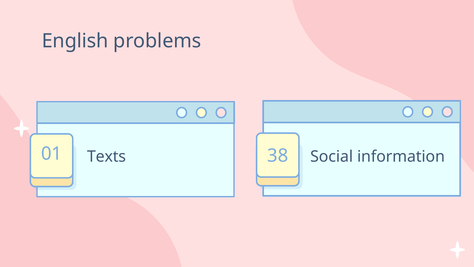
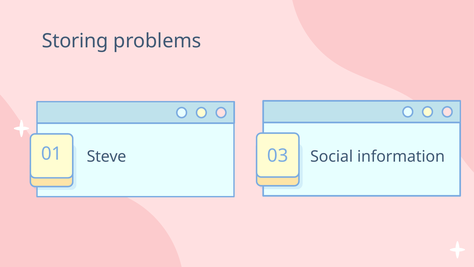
English: English -> Storing (75, 41)
38: 38 -> 03 (278, 155)
Texts: Texts -> Steve (107, 157)
